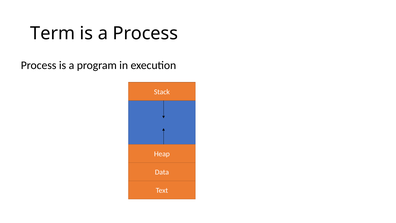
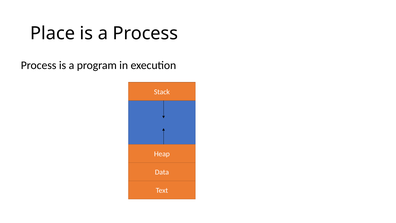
Term: Term -> Place (53, 33)
